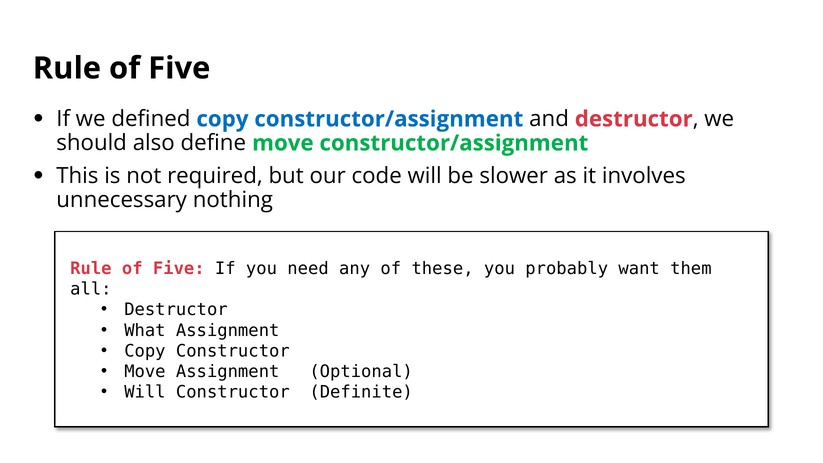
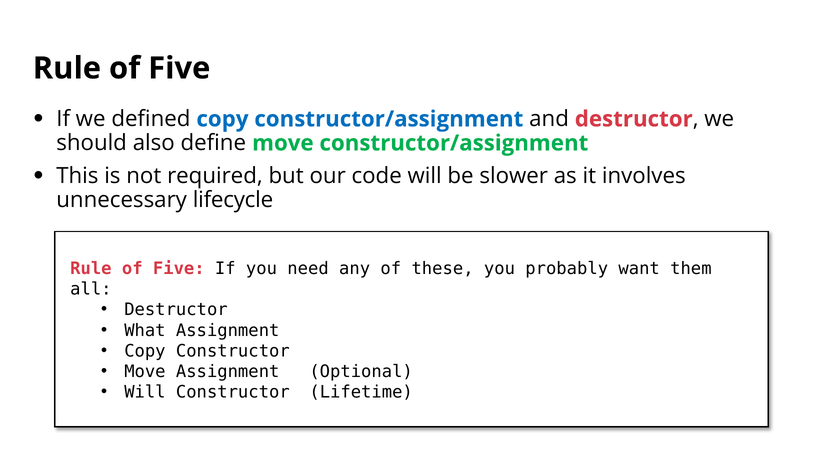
nothing: nothing -> lifecycle (233, 200)
Definite: Definite -> Lifetime (361, 392)
